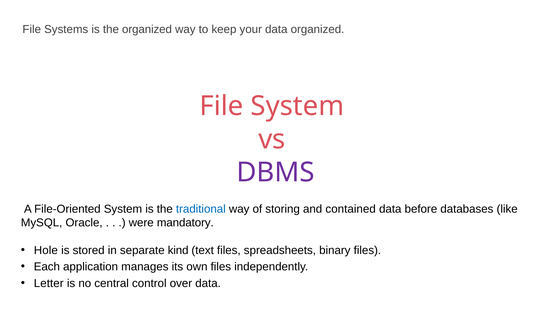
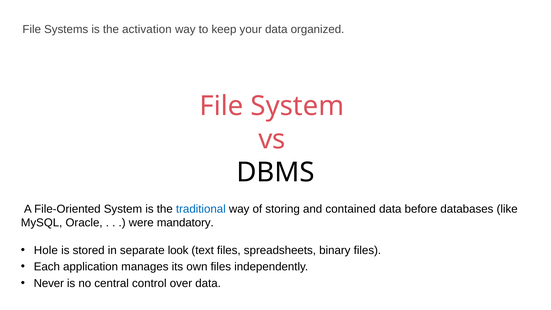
the organized: organized -> activation (147, 29)
DBMS colour: purple -> black (275, 172)
kind: kind -> look (178, 250)
Letter: Letter -> Never (49, 283)
